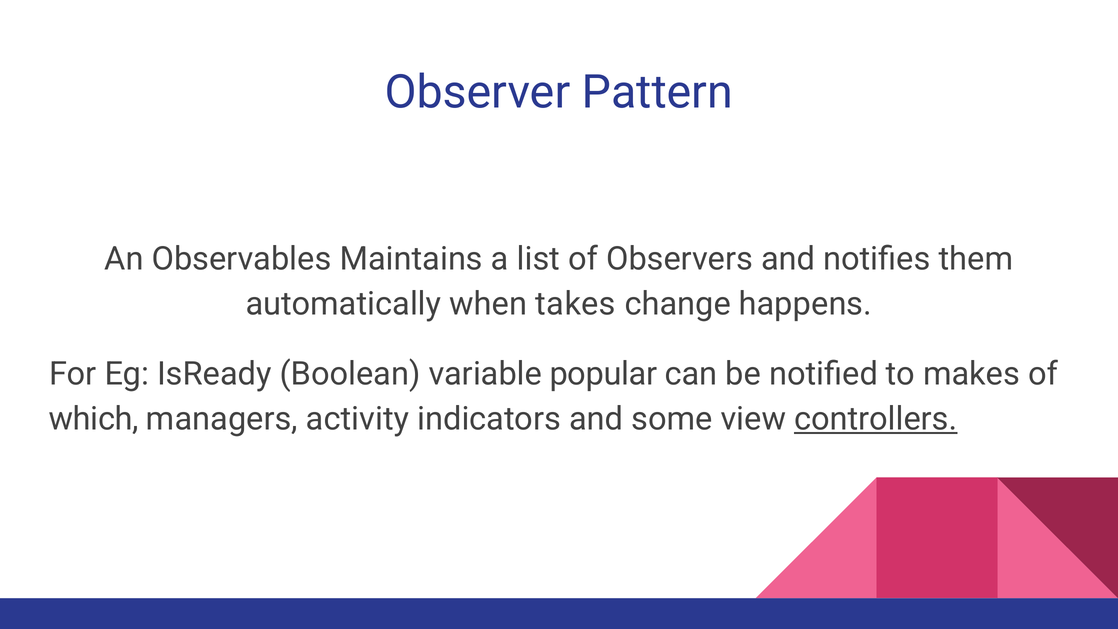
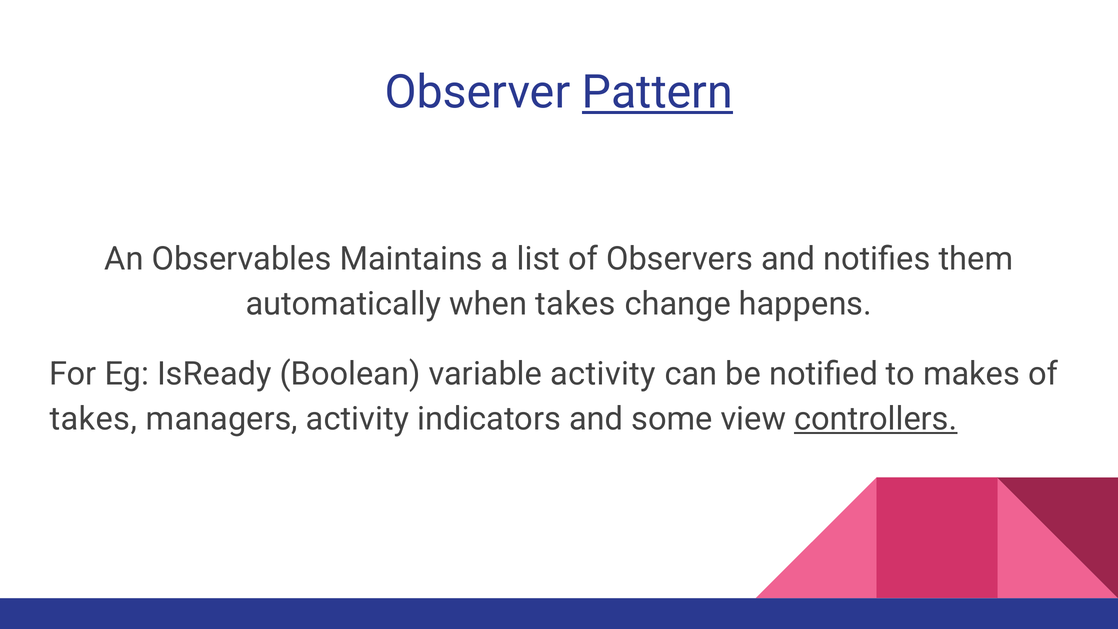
Pattern underline: none -> present (657, 93)
variable popular: popular -> activity (603, 374)
which: which -> takes (93, 419)
